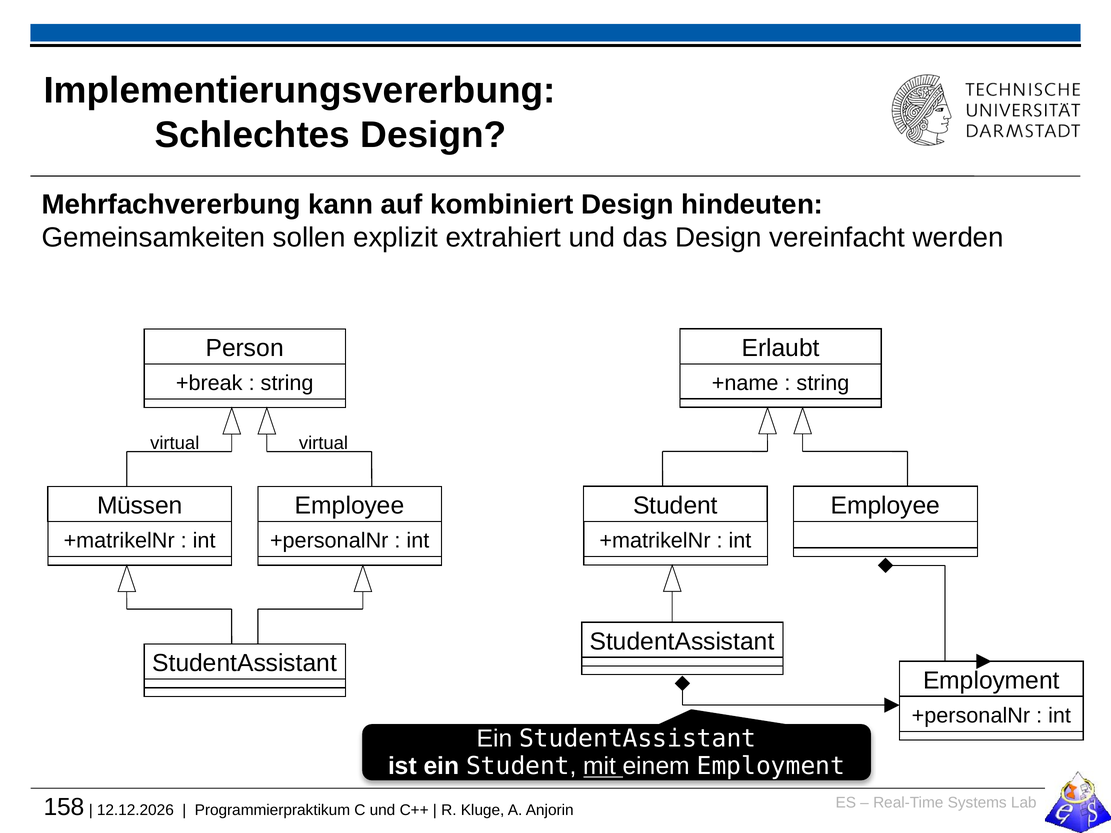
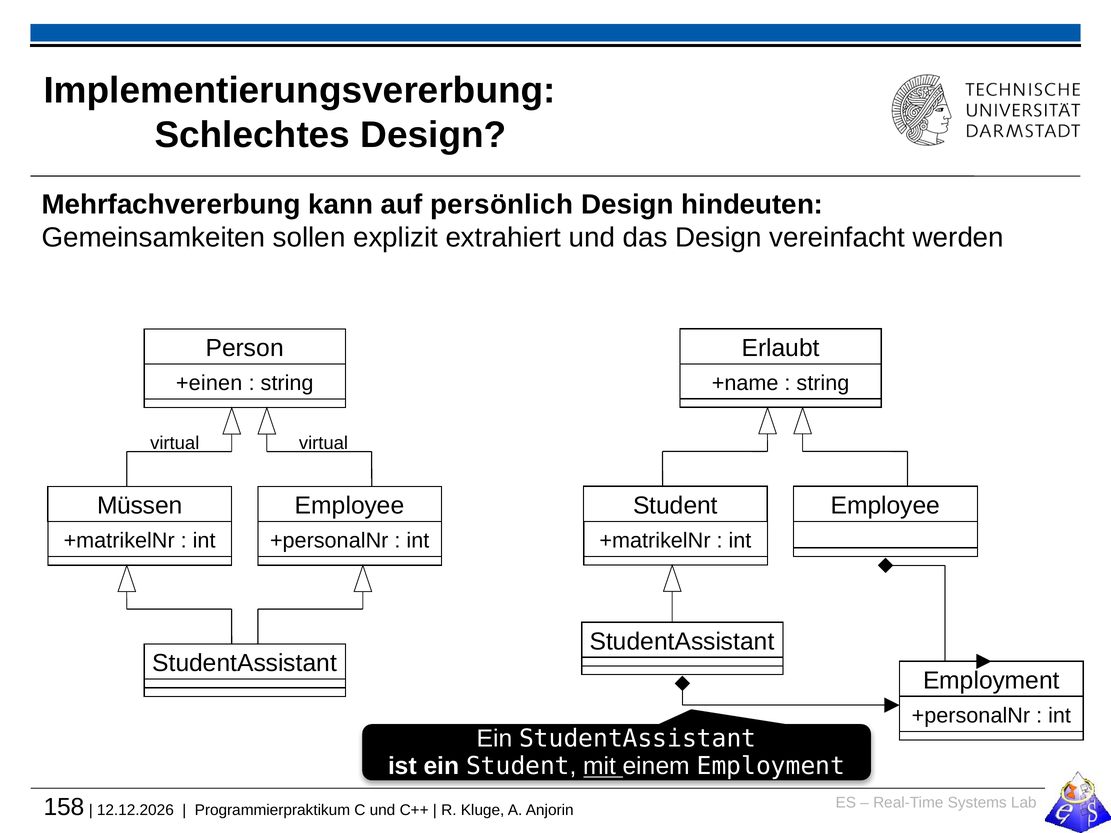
kombiniert: kombiniert -> persönlich (502, 205)
+break: +break -> +einen (209, 383)
